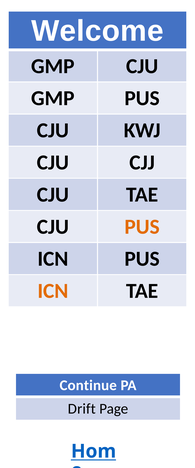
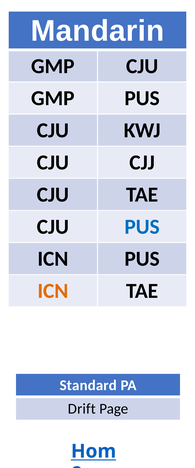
Welcome: Welcome -> Mandarin (97, 31)
PUS colour: orange -> blue (142, 226)
Continue: Continue -> Standard (88, 384)
